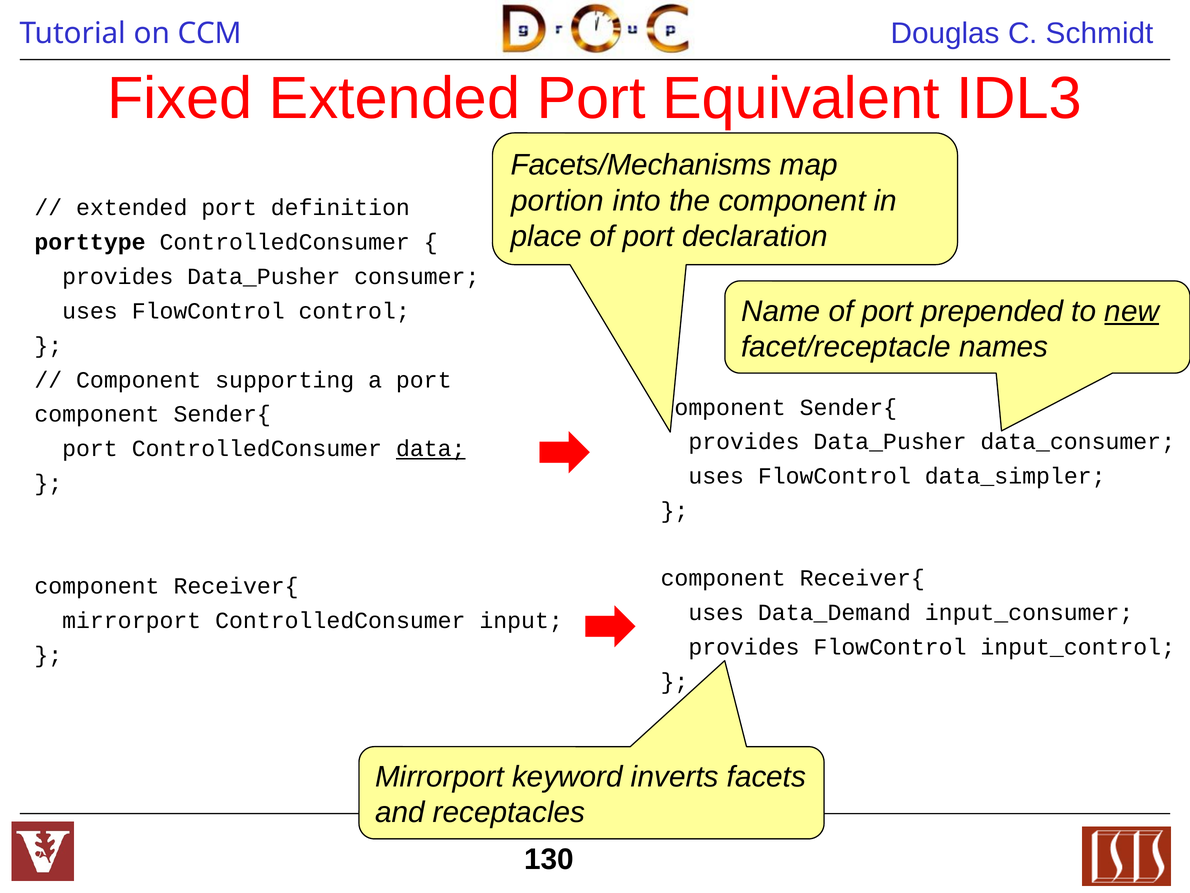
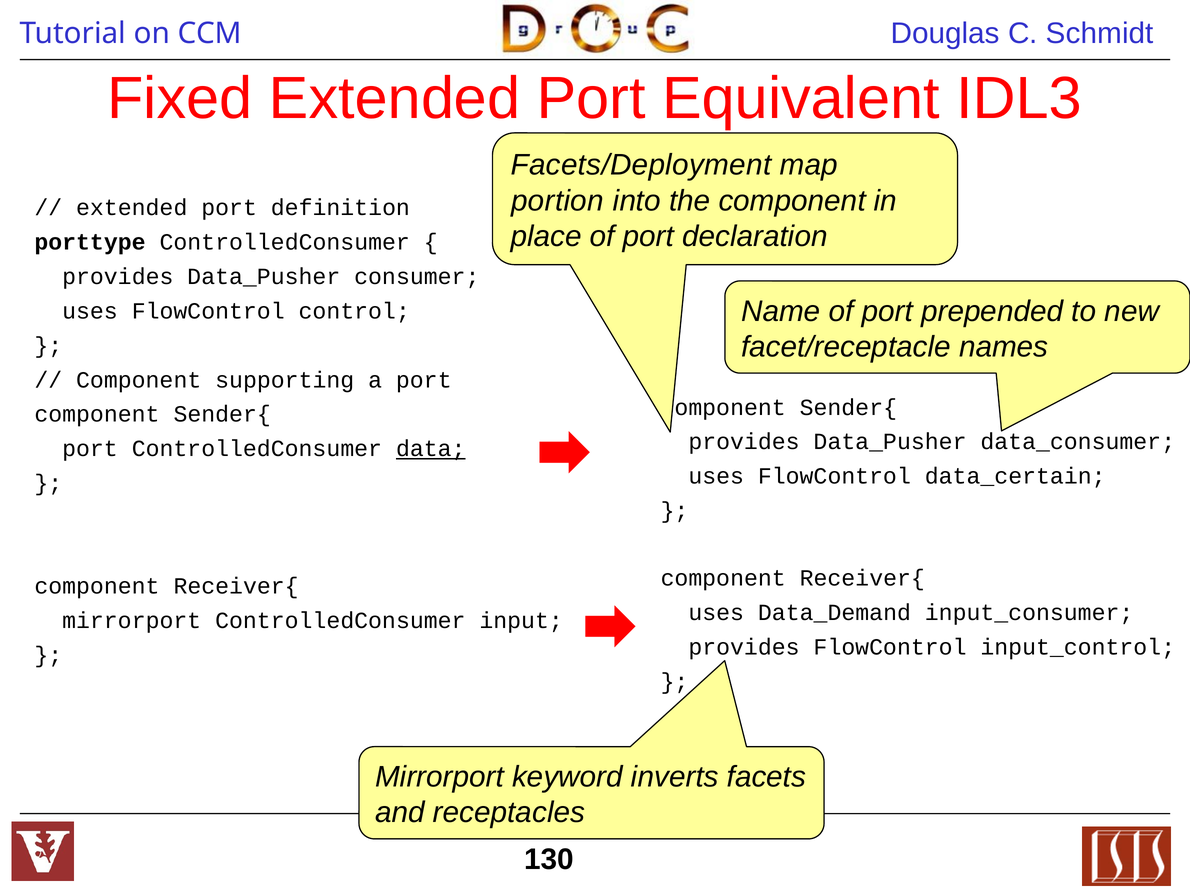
Facets/Mechanisms: Facets/Mechanisms -> Facets/Deployment (641, 165)
new underline: present -> none (1132, 311)
data_simpler: data_simpler -> data_certain (1015, 476)
